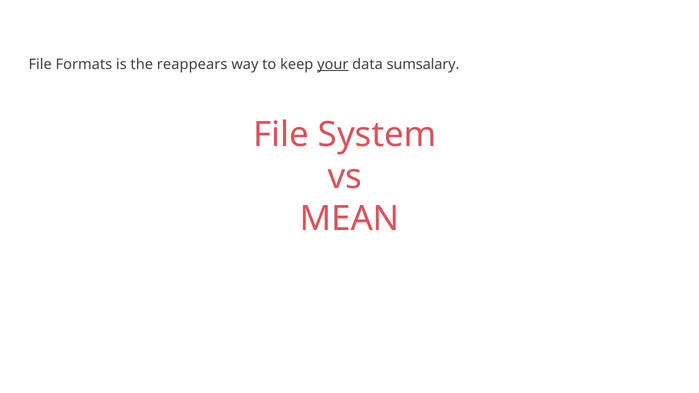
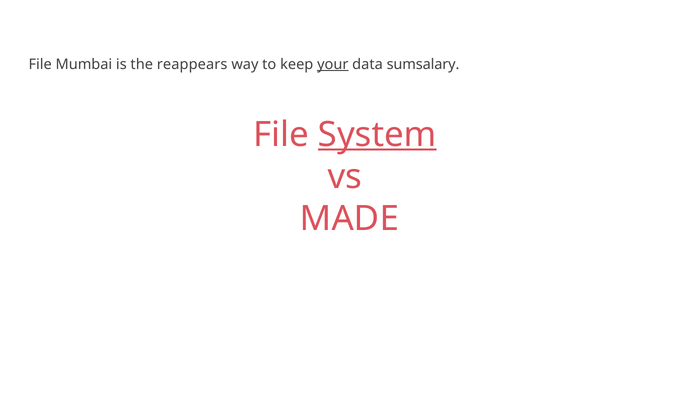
Formats: Formats -> Mumbai (84, 64)
System underline: none -> present (377, 135)
MEAN: MEAN -> MADE (349, 219)
